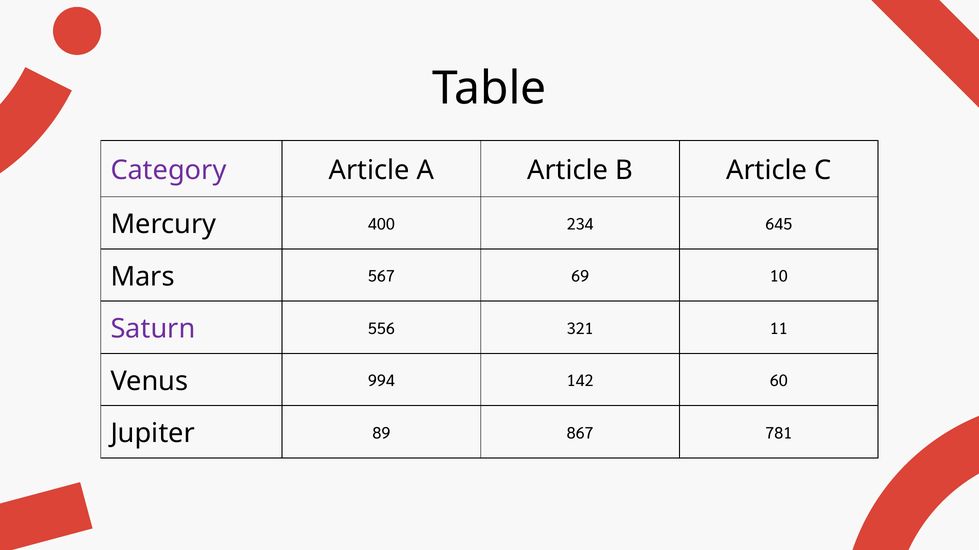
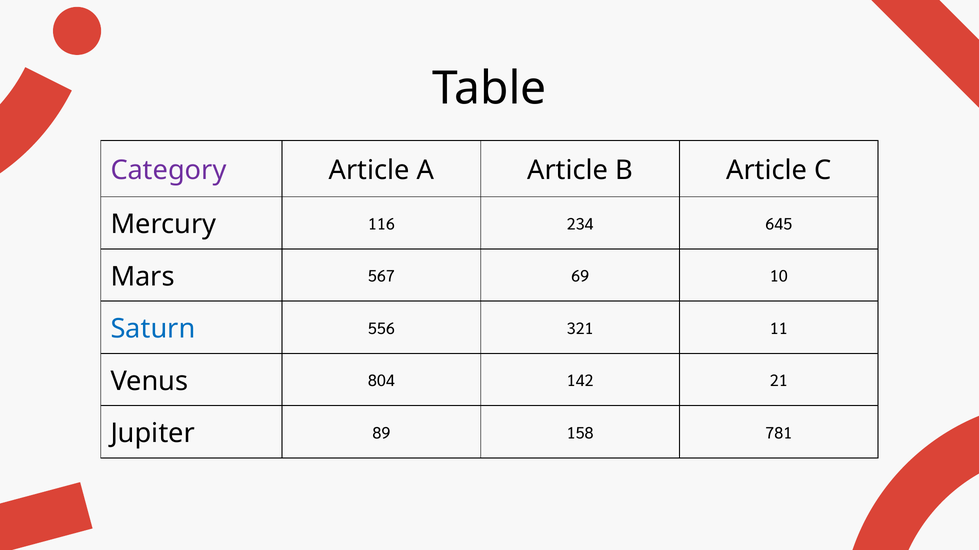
400: 400 -> 116 (381, 225)
Saturn colour: purple -> blue (153, 329)
994: 994 -> 804 (381, 381)
60: 60 -> 21 (779, 381)
867: 867 -> 158 (580, 434)
